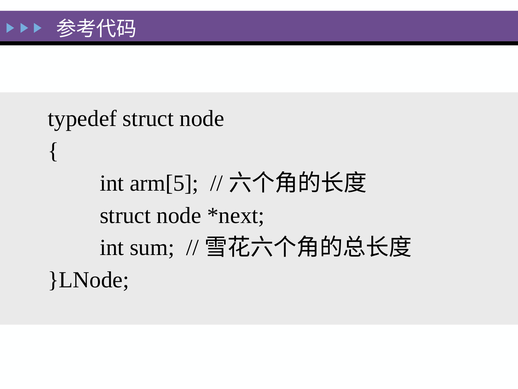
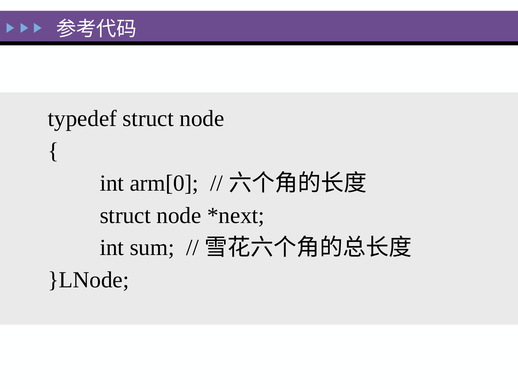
arm[5: arm[5 -> arm[0 (164, 183)
